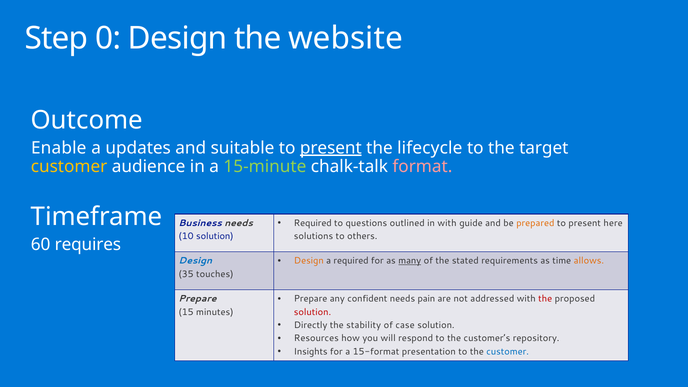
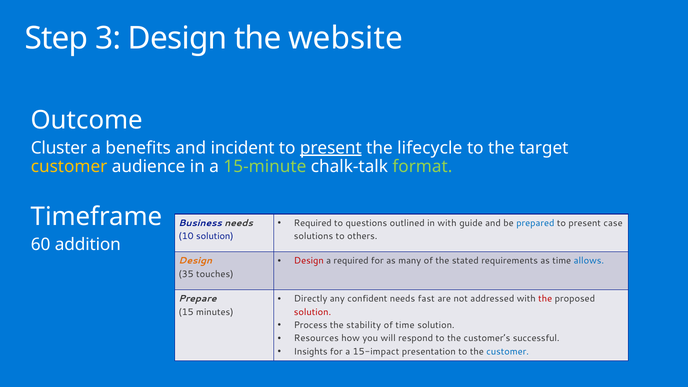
0: 0 -> 3 (108, 38)
Enable: Enable -> Cluster (59, 148)
updates: updates -> benefits (138, 148)
suitable: suitable -> incident (243, 148)
format colour: pink -> light green (422, 166)
prepared colour: orange -> blue (535, 223)
here: here -> case (613, 223)
requires: requires -> addition (88, 244)
Design colour: orange -> red (309, 261)
many underline: present -> none (410, 261)
allows colour: orange -> blue (589, 261)
Design colour: blue -> orange (195, 261)
Prepare: Prepare -> Directly (311, 299)
pain: pain -> fast (426, 299)
Directly: Directly -> Process (311, 325)
of case: case -> time (405, 325)
repository: repository -> successful (536, 338)
15-format: 15-format -> 15-impact (376, 351)
